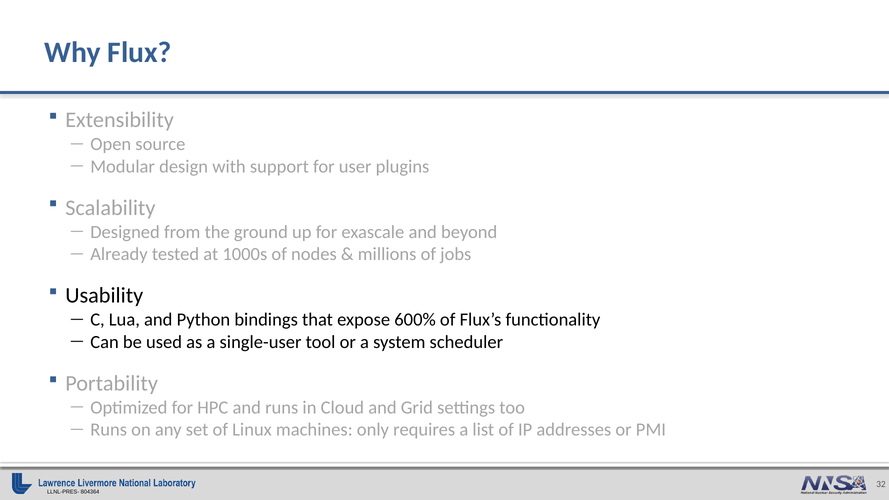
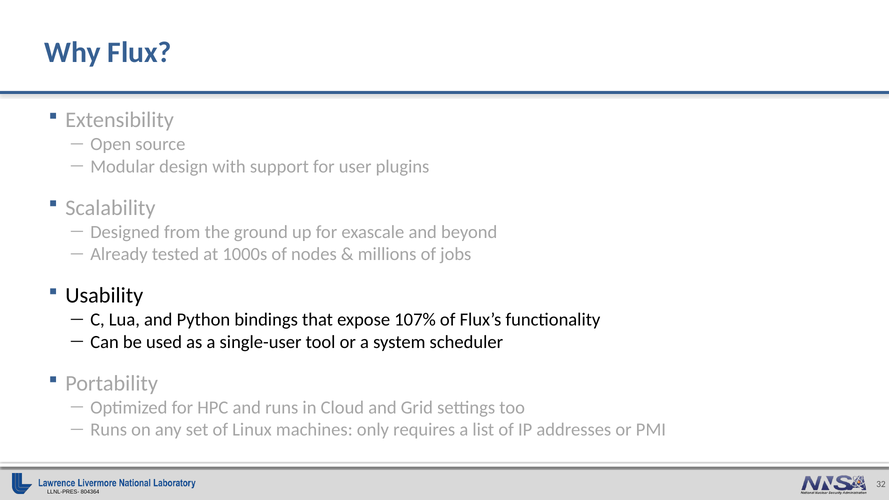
600%: 600% -> 107% (415, 320)
